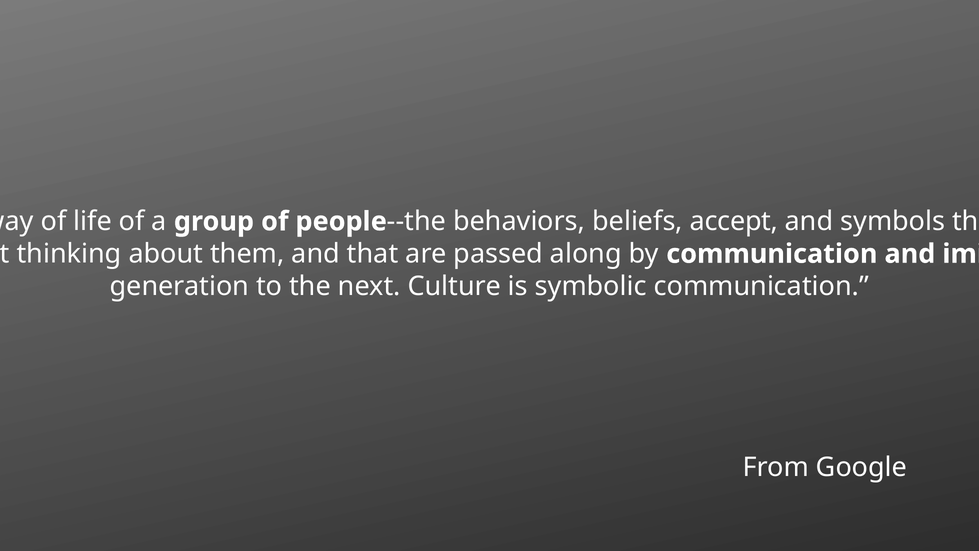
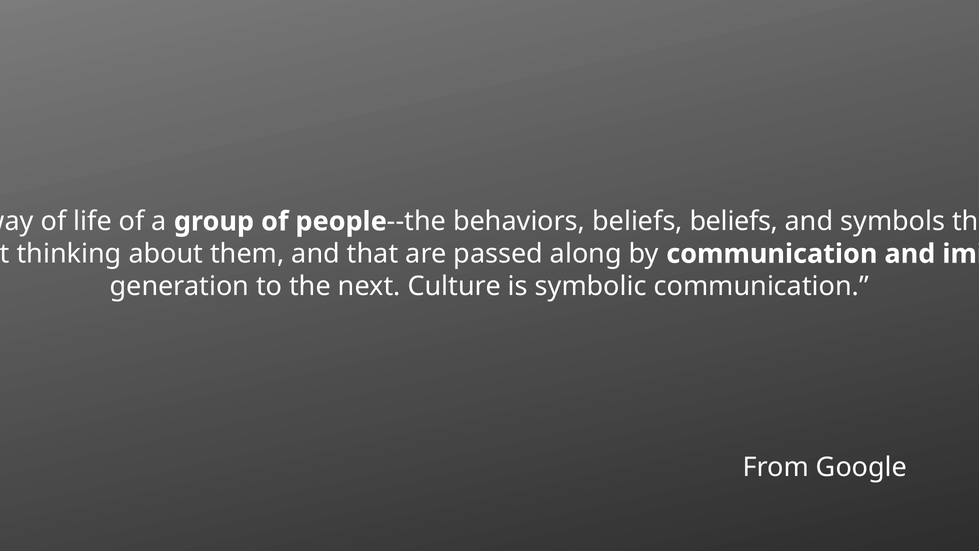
beliefs accept: accept -> beliefs (734, 221)
